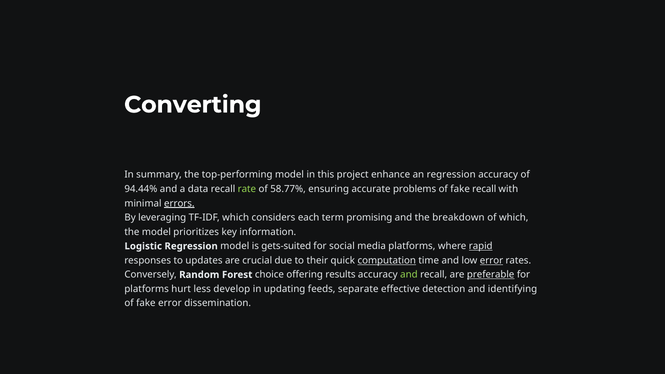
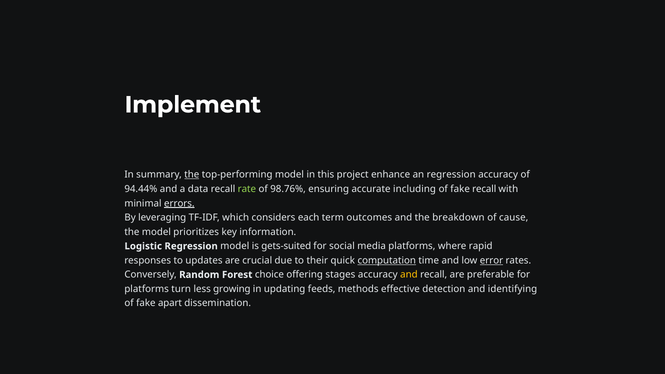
Converting: Converting -> Implement (193, 105)
the underline: none -> present (192, 175)
58.77%: 58.77% -> 98.76% (288, 189)
problems: problems -> including (415, 189)
promising: promising -> outcomes (369, 218)
of which: which -> cause (514, 218)
rapid underline: present -> none (481, 246)
results: results -> stages (340, 275)
and colour: light green -> yellow (409, 275)
preferable underline: present -> none (491, 275)
hurt: hurt -> turn (181, 289)
develop: develop -> growing (232, 289)
separate: separate -> methods (358, 289)
fake error: error -> apart (170, 303)
